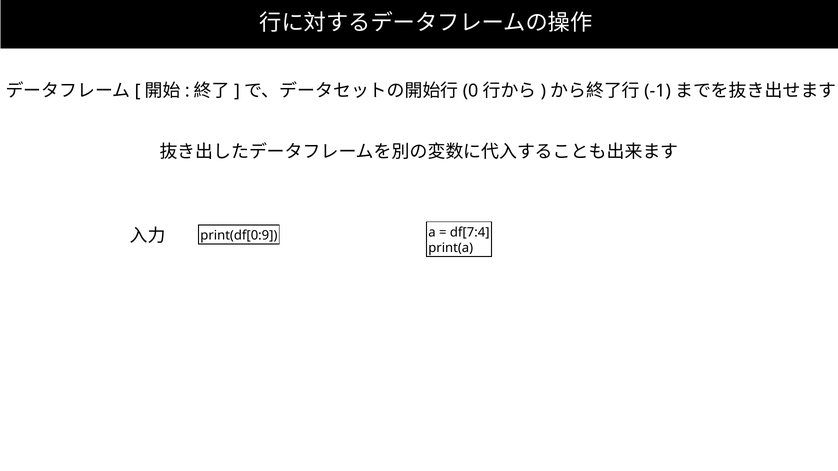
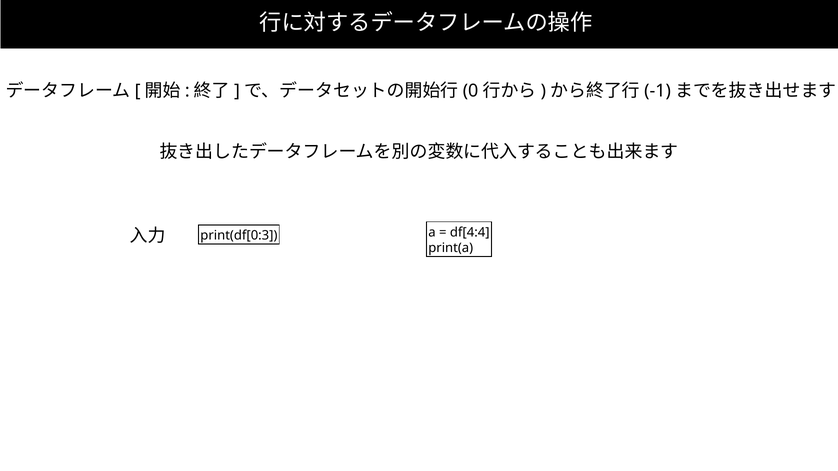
print(df[0:9: print(df[0:9 -> print(df[0:3 (239, 236)
df[7:4: df[7:4 -> df[4:4 (470, 232)
